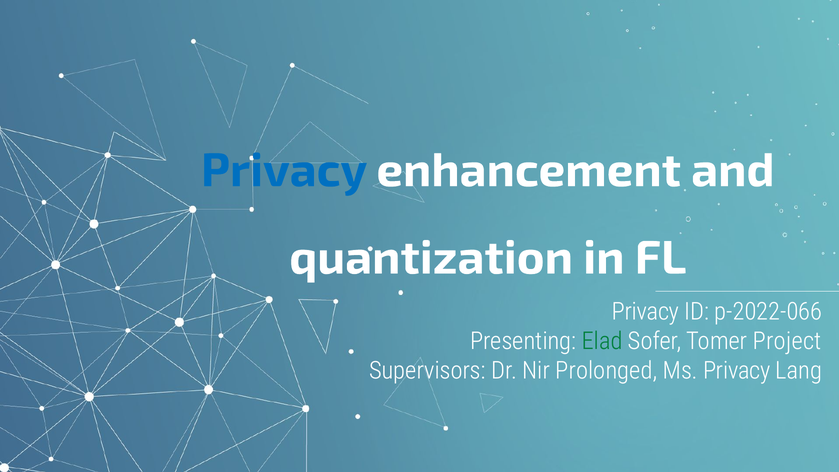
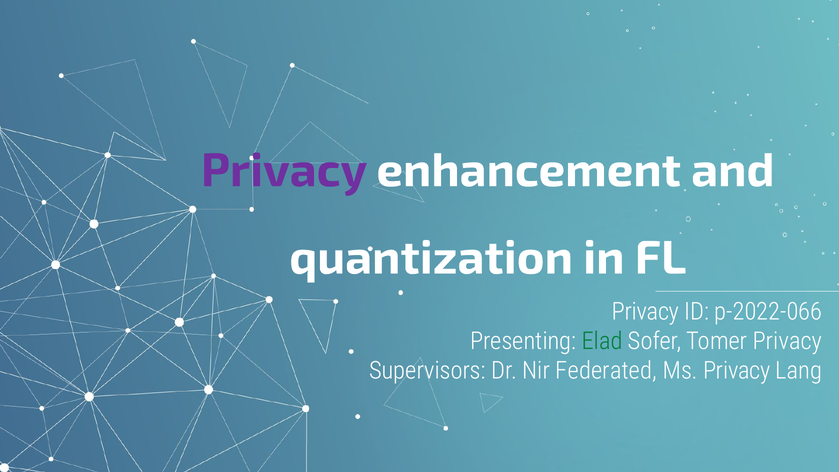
Privacy colour: blue -> purple (284, 171)
Tomer Project: Project -> Privacy (787, 341)
Prolonged: Prolonged -> Federated (606, 370)
